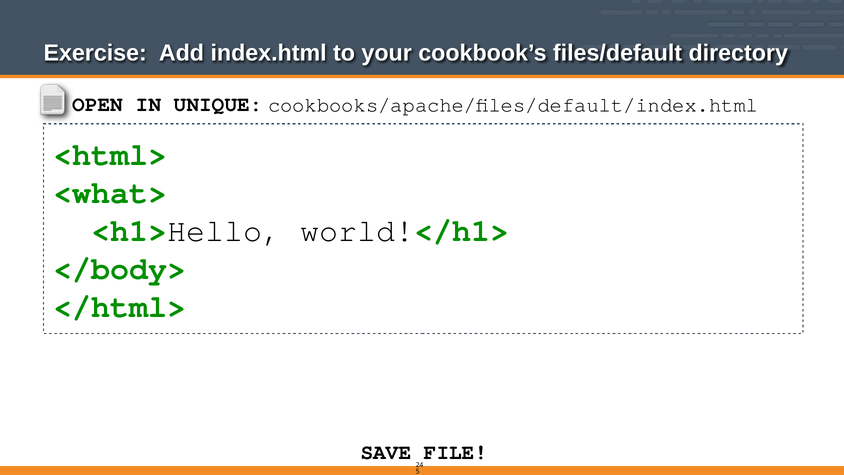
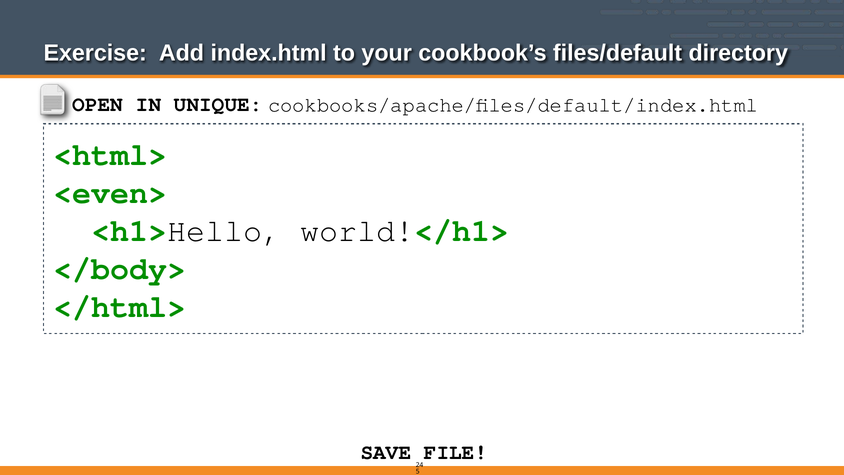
<what>: <what> -> <even> (110, 193)
